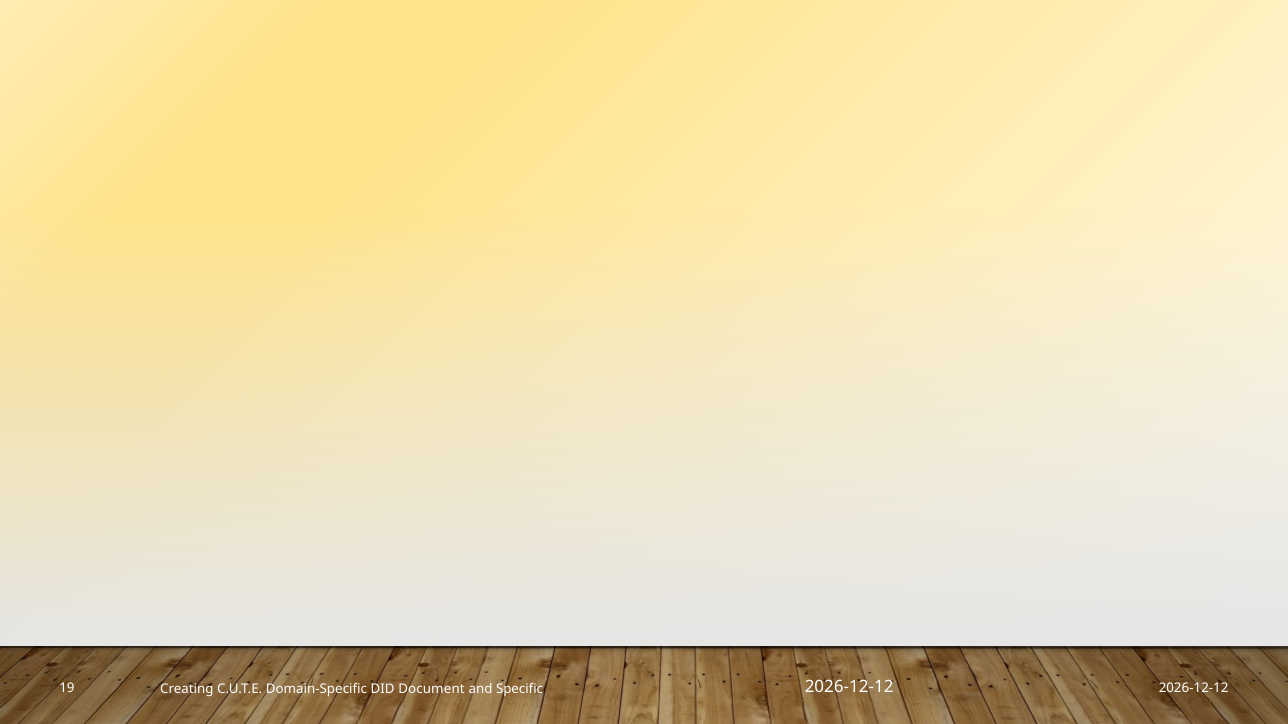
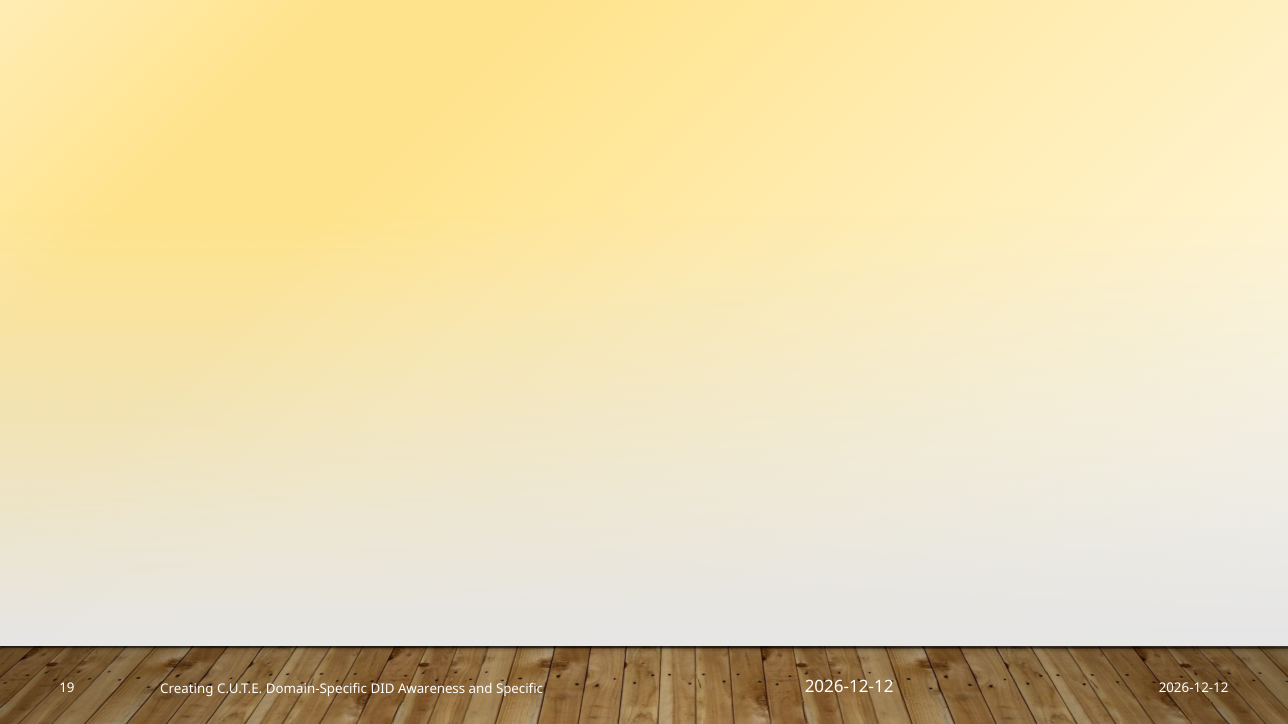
Document: Document -> Awareness (432, 689)
